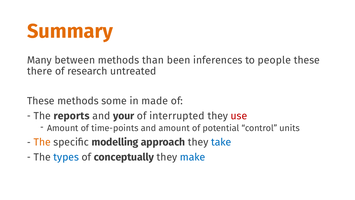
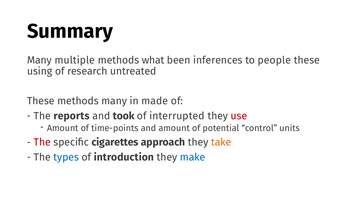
Summary colour: orange -> black (70, 31)
between: between -> multiple (75, 60)
than: than -> what (153, 60)
there: there -> using (40, 71)
methods some: some -> many (114, 101)
your: your -> took (124, 116)
The colour: orange -> red (42, 142)
modelling: modelling -> cigarettes (115, 142)
take colour: blue -> orange (221, 142)
conceptually: conceptually -> introduction (124, 157)
